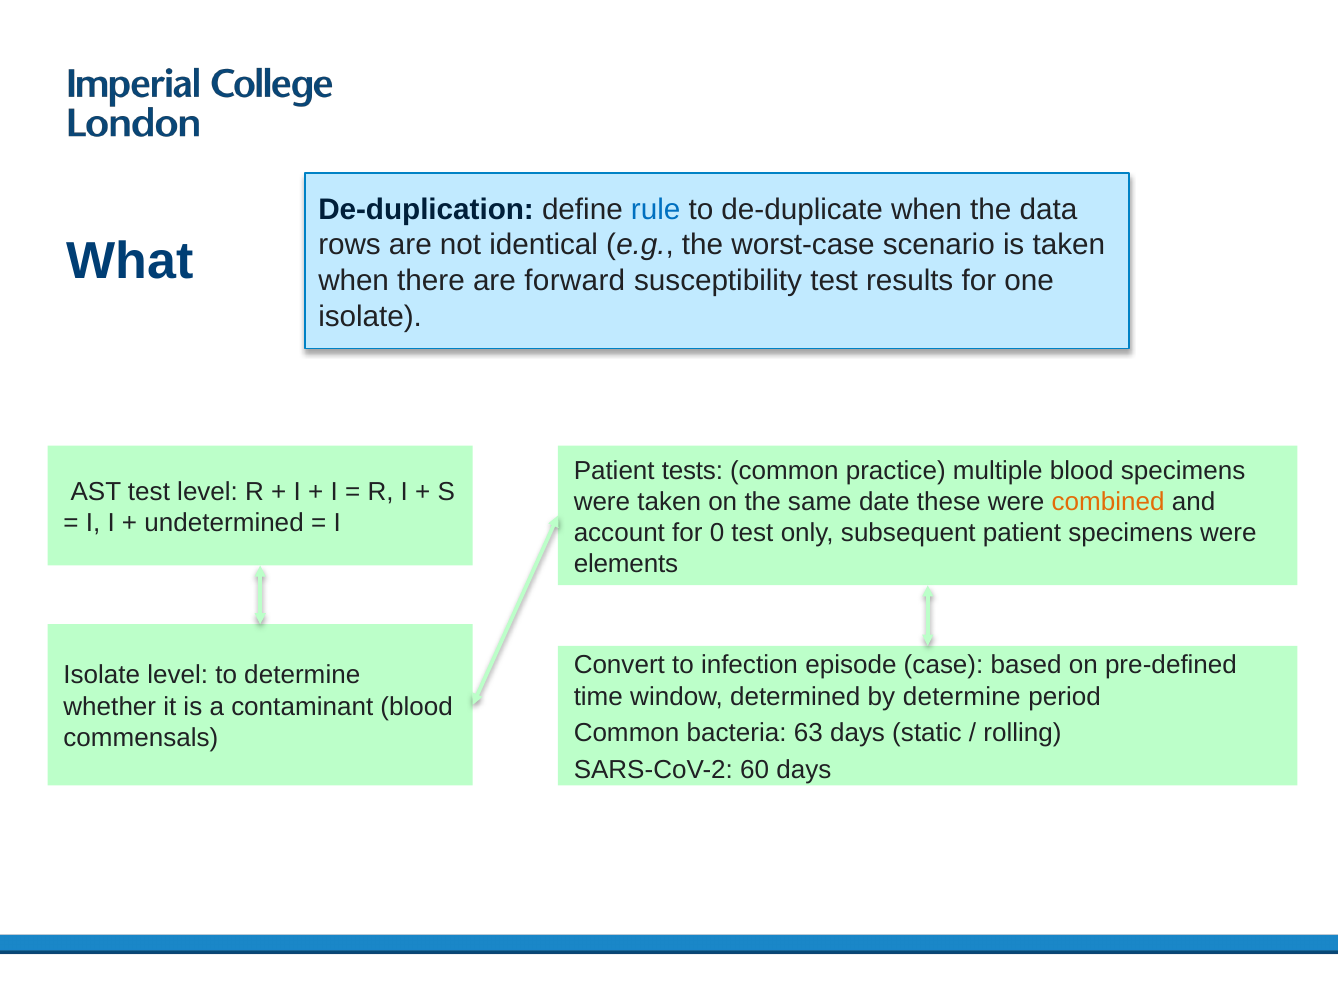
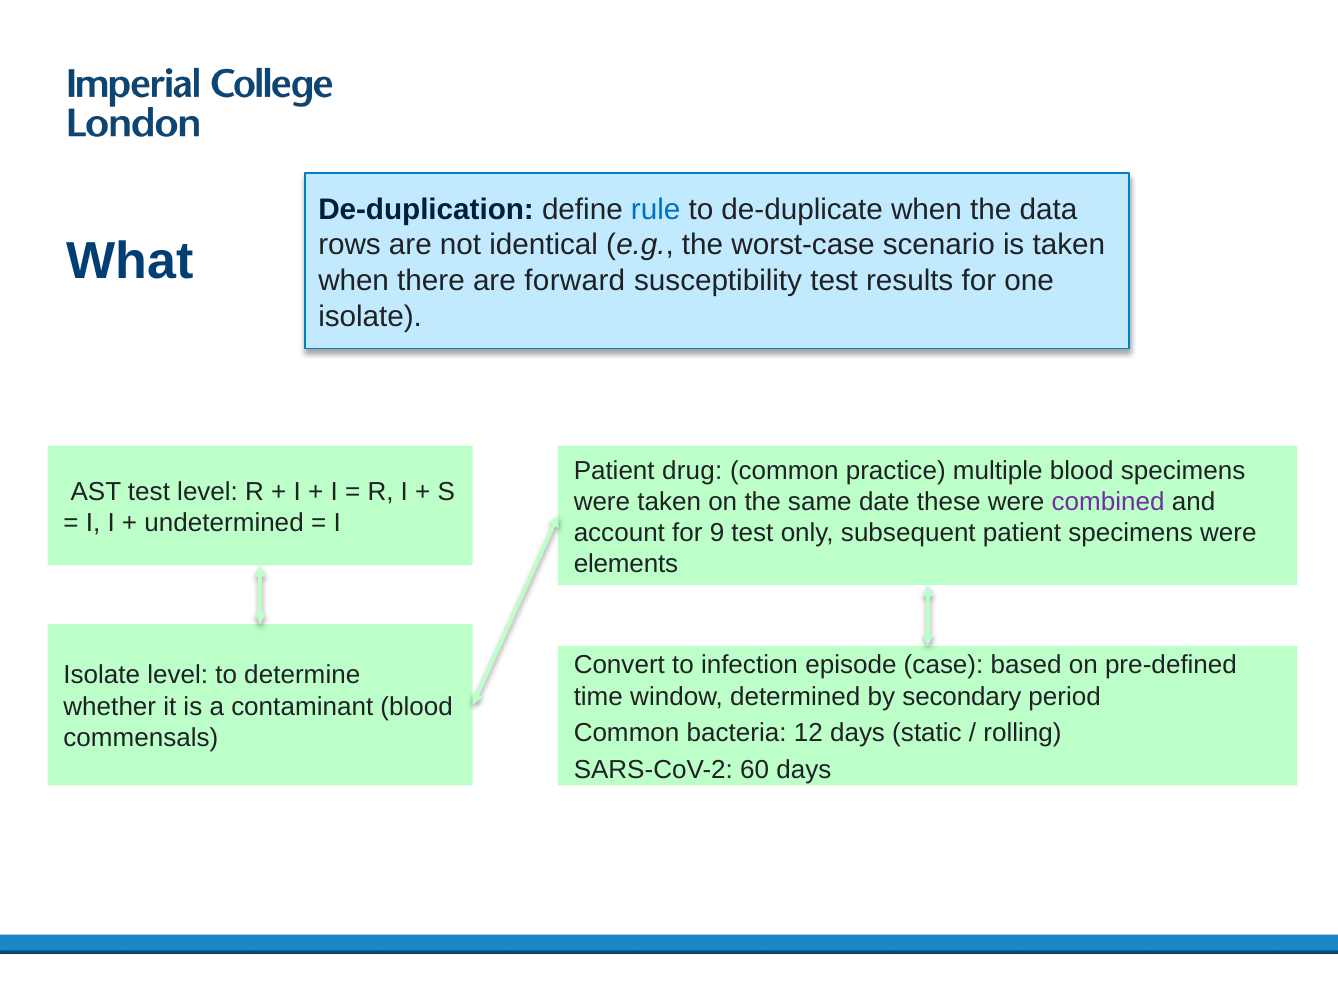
tests: tests -> drug (692, 471)
combined colour: orange -> purple (1108, 502)
0: 0 -> 9 (717, 533)
by determine: determine -> secondary (962, 697)
63: 63 -> 12 (808, 733)
